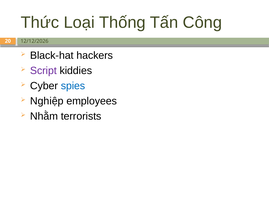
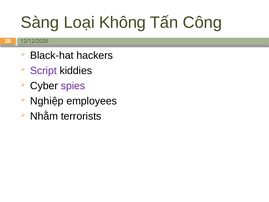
Thức: Thức -> Sàng (40, 22)
Thống: Thống -> Không (122, 22)
spies colour: blue -> purple (73, 86)
